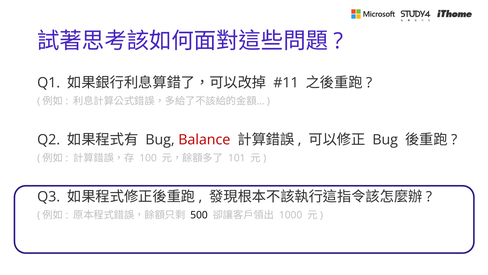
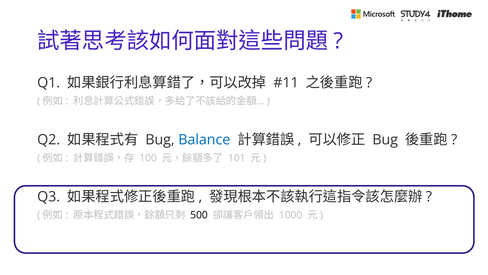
Balance colour: red -> blue (204, 139)
